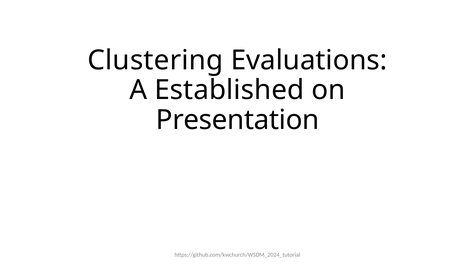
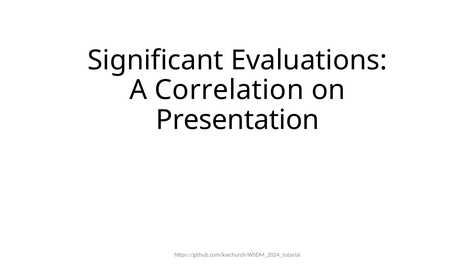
Clustering: Clustering -> Significant (155, 60)
Established: Established -> Correlation (229, 90)
